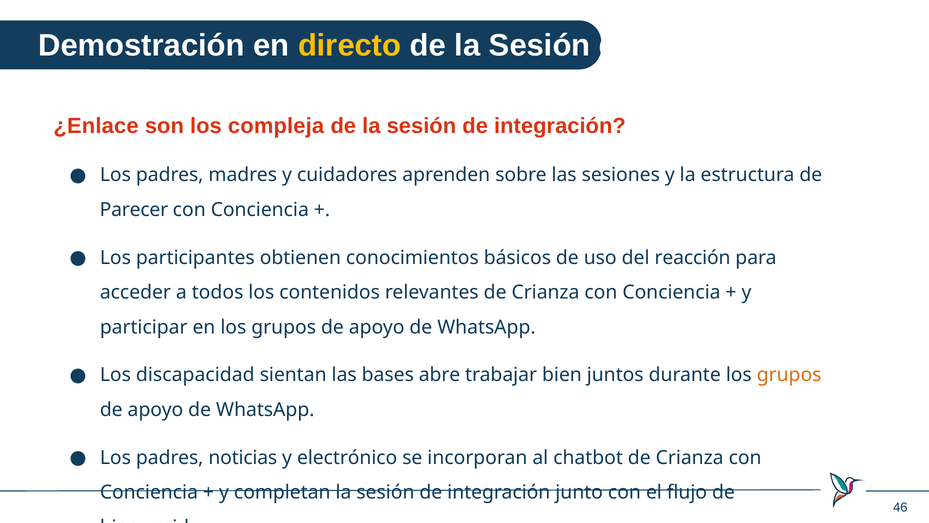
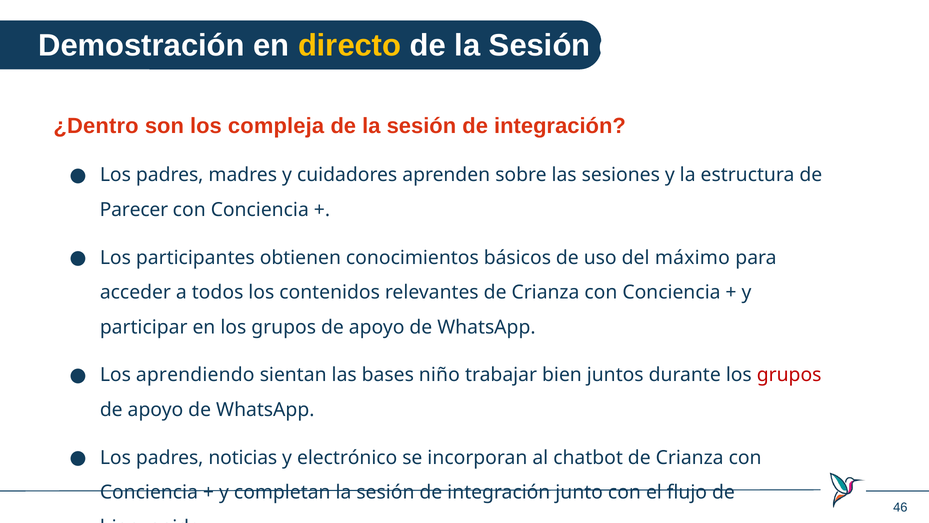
¿Enlace: ¿Enlace -> ¿Dentro (96, 126)
reacción: reacción -> máximo (692, 257)
discapacidad: discapacidad -> aprendiendo (195, 375)
abre: abre -> niño (439, 375)
grupos colour: orange -> red (789, 375)
